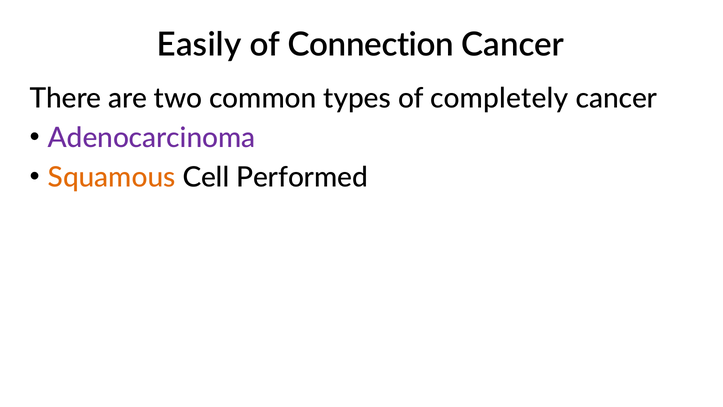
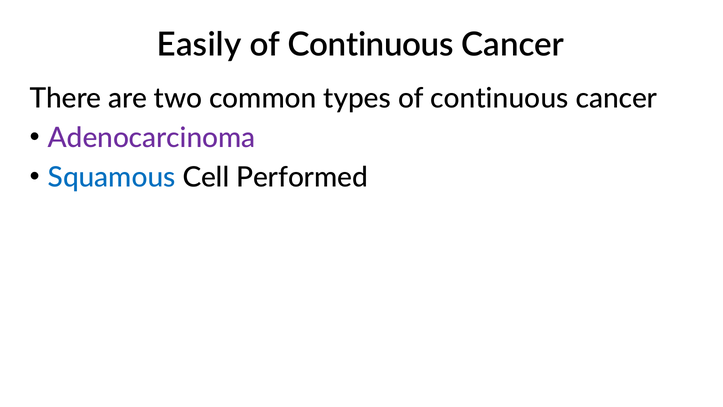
Connection: Connection -> Continuous (371, 45)
types of completely: completely -> continuous (499, 98)
Squamous colour: orange -> blue (112, 177)
